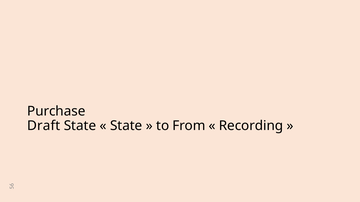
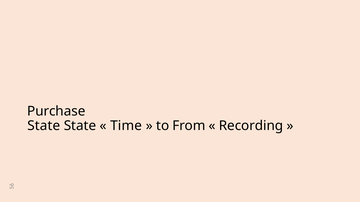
Draft: Draft -> State (44, 126)
State: State -> Time (126, 126)
